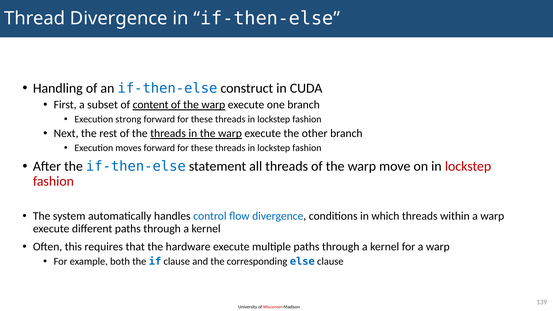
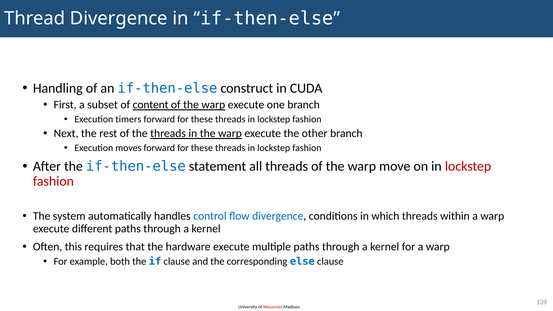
strong: strong -> timers (128, 119)
